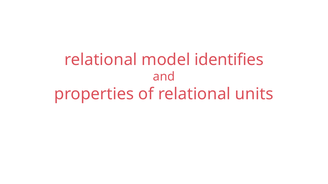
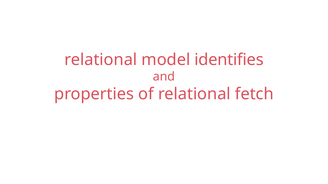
units: units -> fetch (254, 94)
